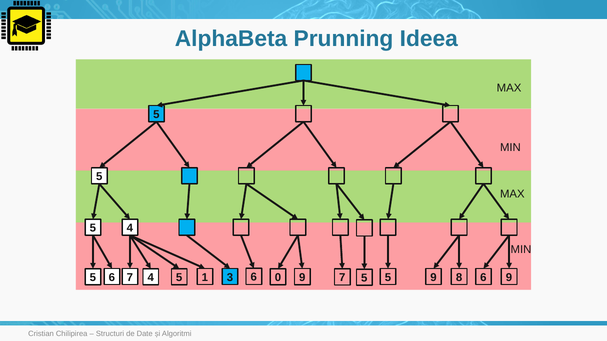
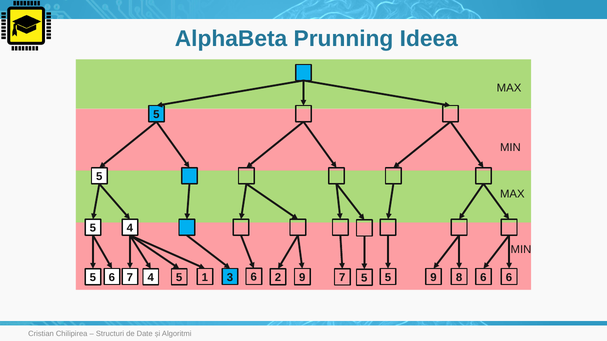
0: 0 -> 2 (278, 278)
9: 9 -> 6 (509, 278)
